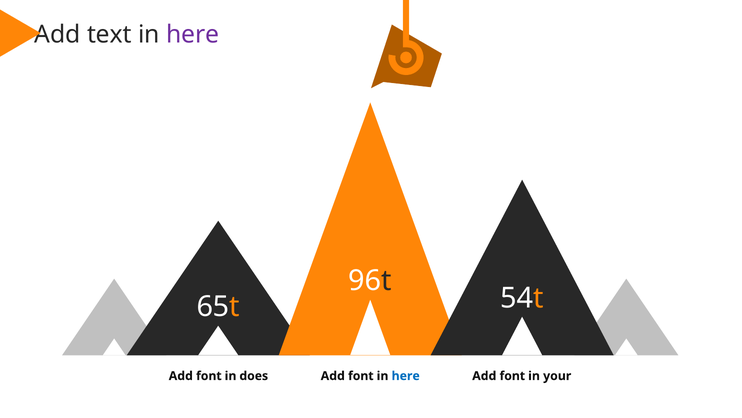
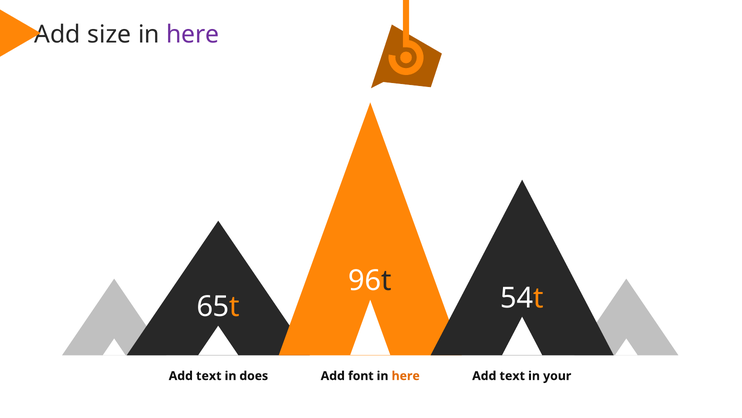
text: text -> size (109, 35)
font: font -> text (209, 375)
here colour: blue -> orange (406, 375)
font: font -> text (512, 375)
